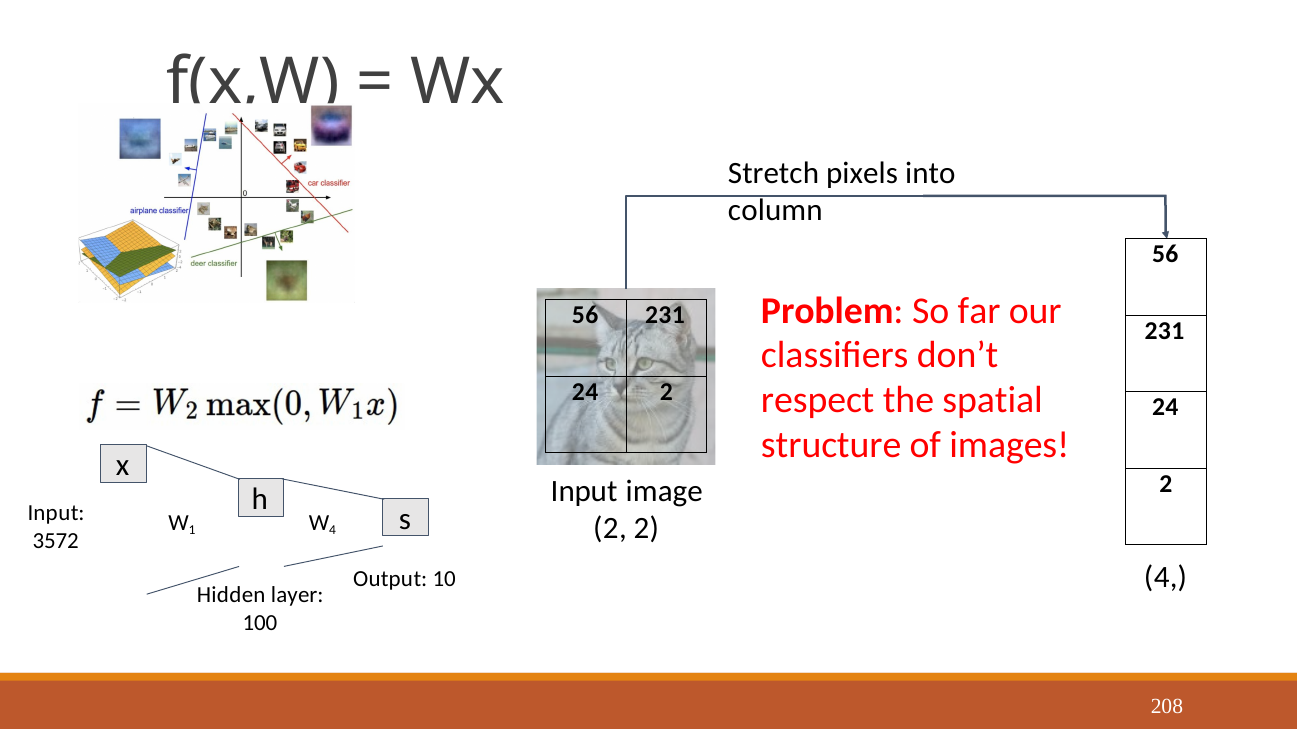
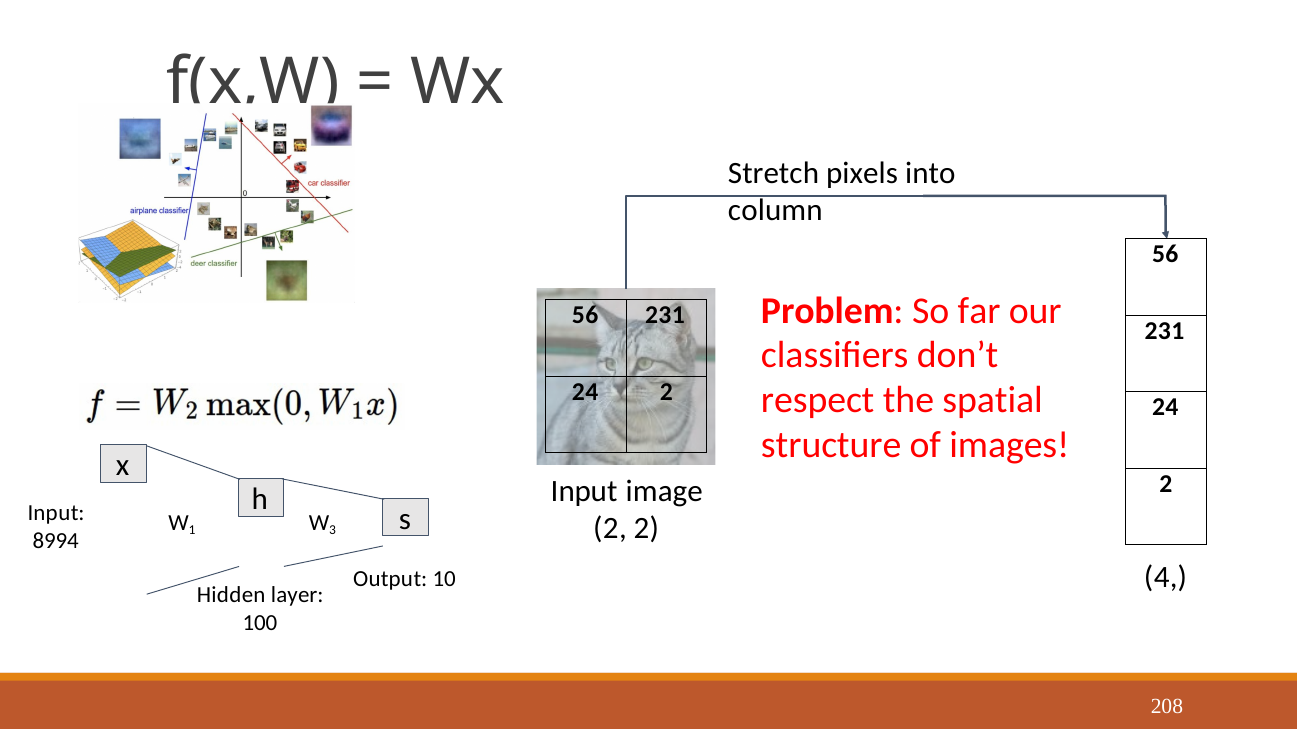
4: 4 -> 3 (333, 531)
3572: 3572 -> 8994 (56, 542)
